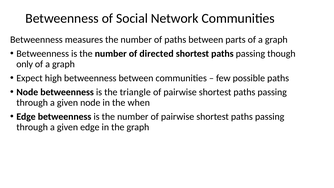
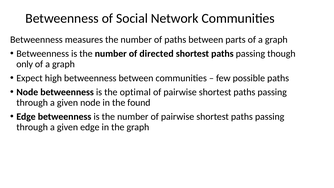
triangle: triangle -> optimal (135, 92)
when: when -> found (139, 103)
